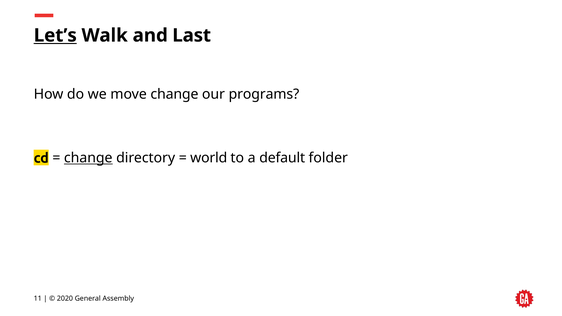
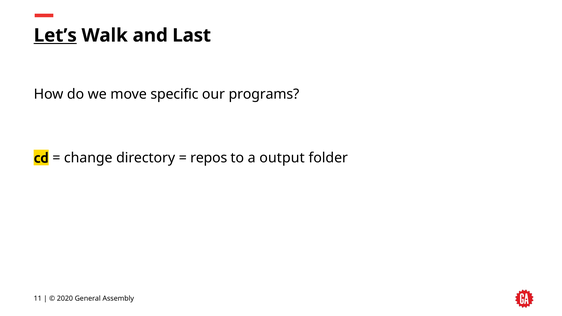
move change: change -> specific (174, 94)
change underline: present -> none (88, 158)
world: world -> repos (209, 158)
default: default -> output (282, 158)
